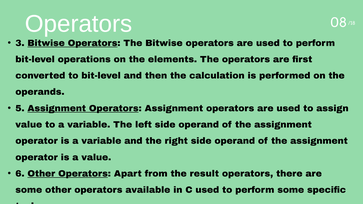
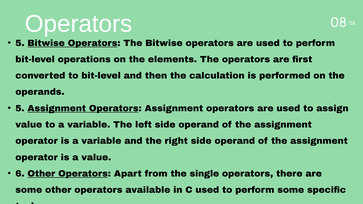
3: 3 -> 5 (20, 43)
result: result -> single (204, 174)
